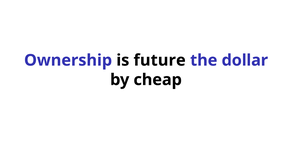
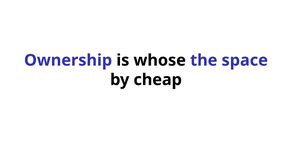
future: future -> whose (160, 60)
dollar: dollar -> space (245, 60)
